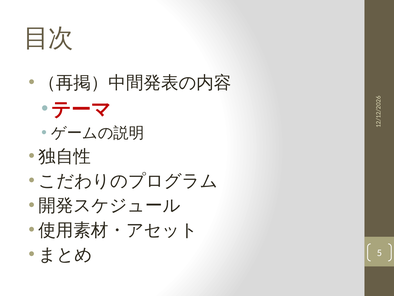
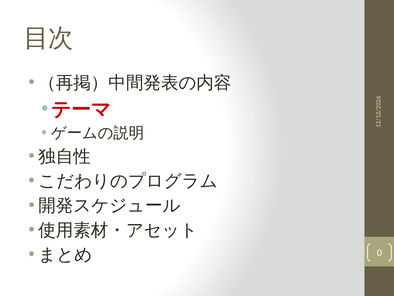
5: 5 -> 0 (379, 253)
